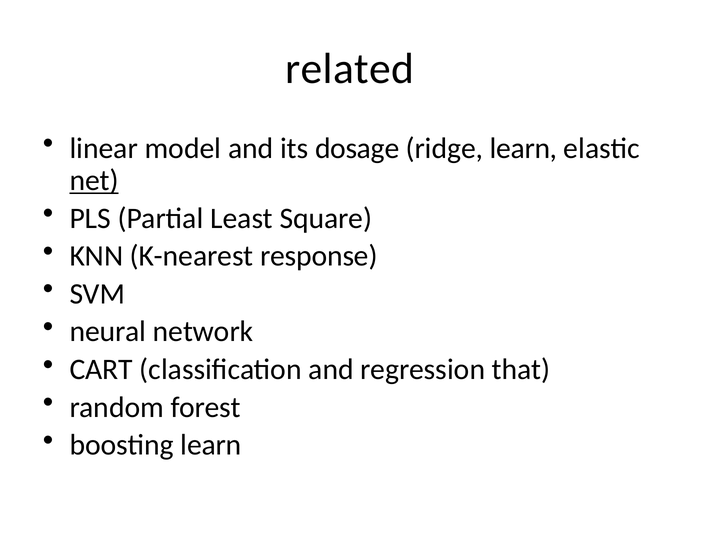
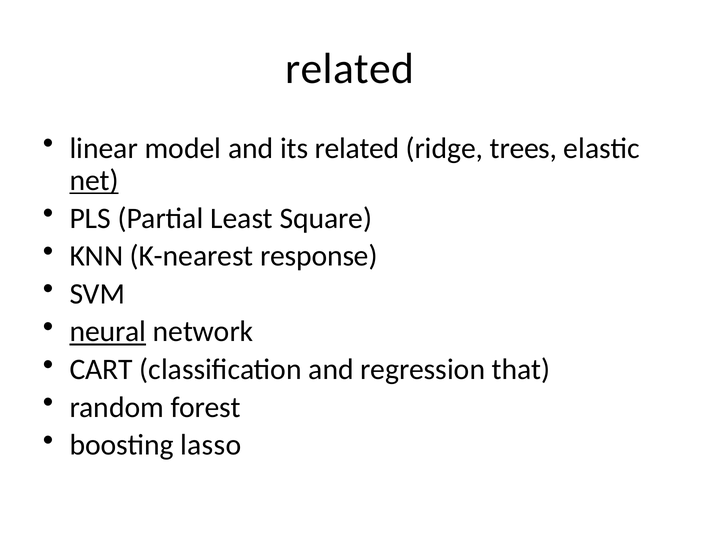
its dosage: dosage -> related (357, 148)
ridge learn: learn -> trees (524, 148)
neural underline: none -> present (108, 331)
boosting learn: learn -> lasso (211, 445)
